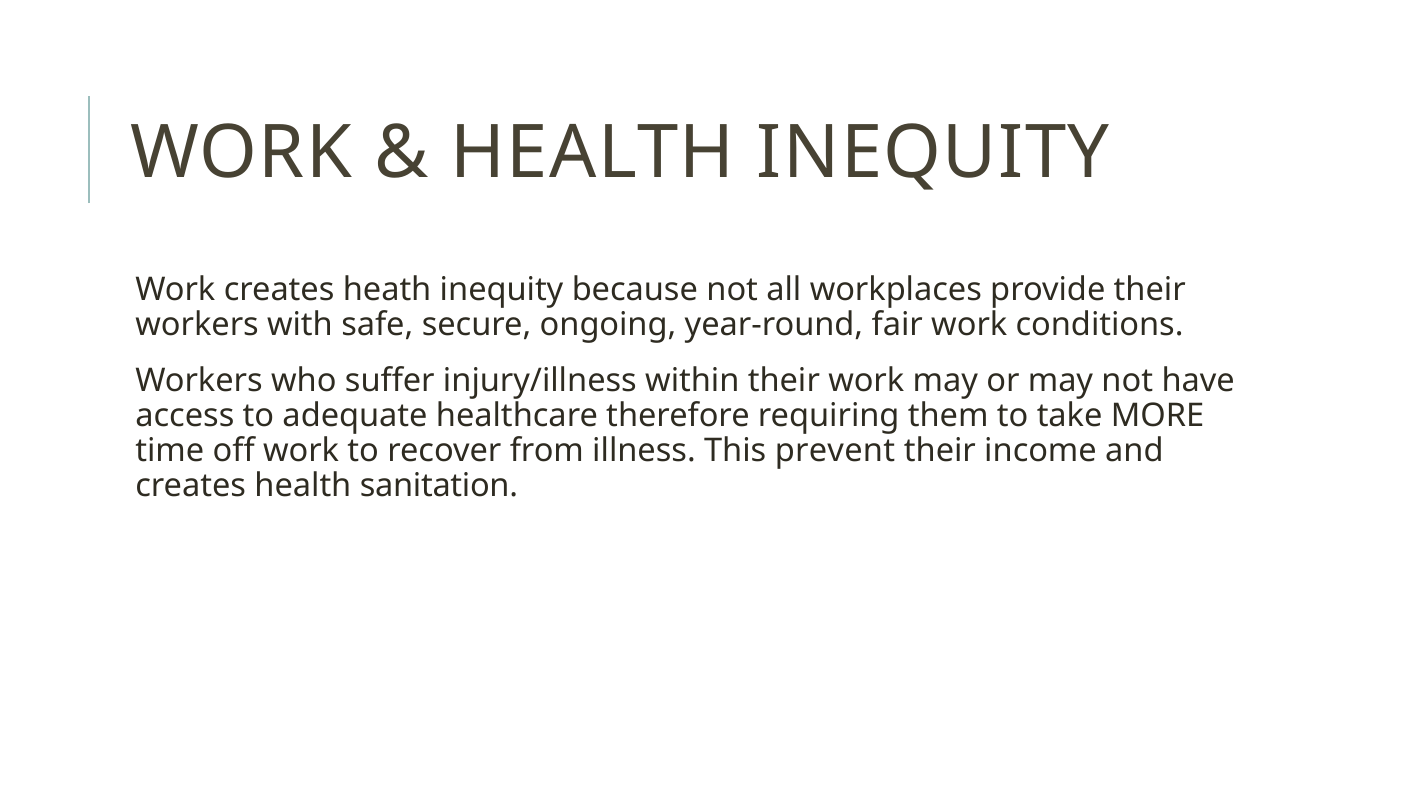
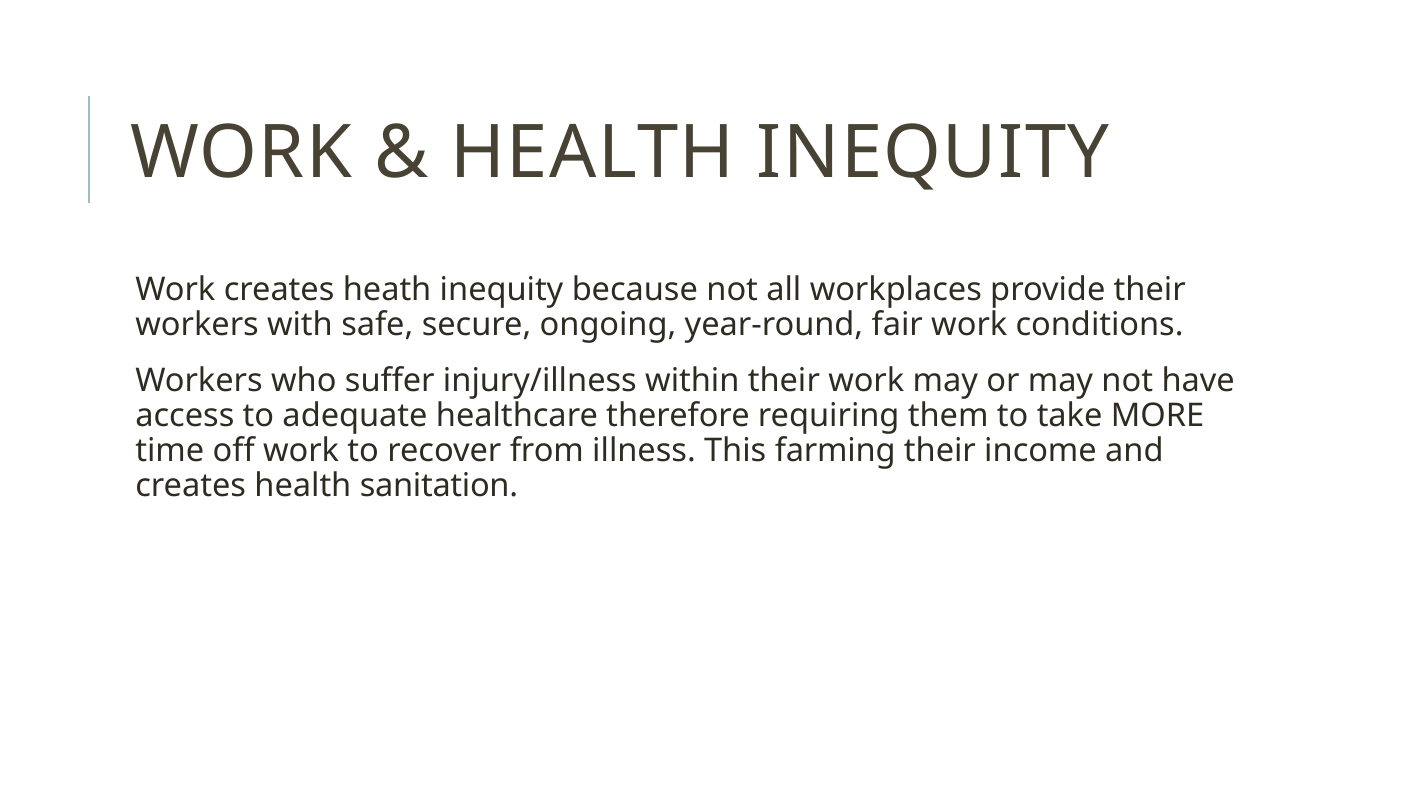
prevent: prevent -> farming (835, 451)
